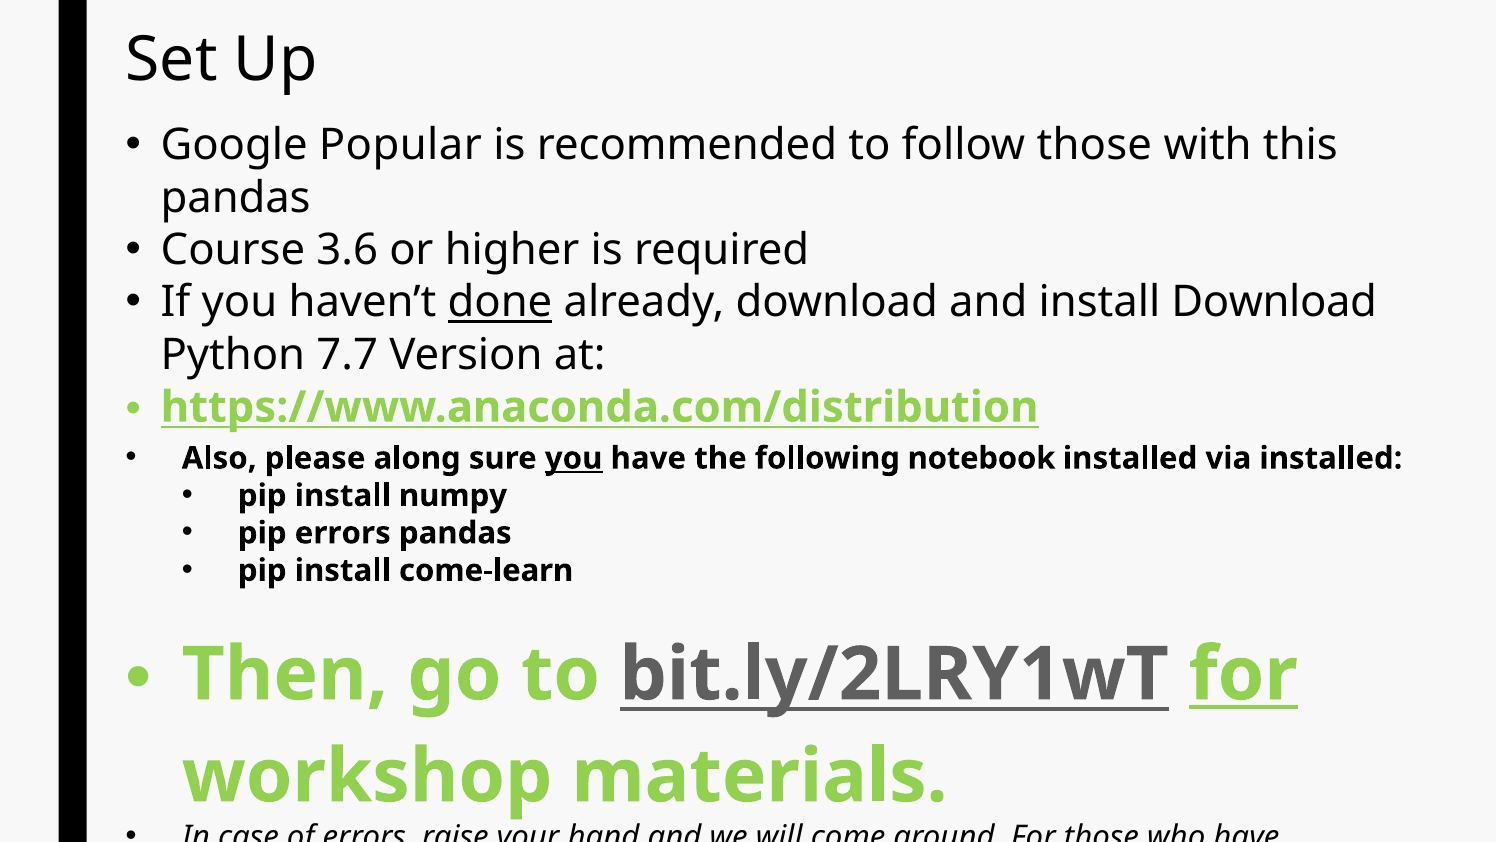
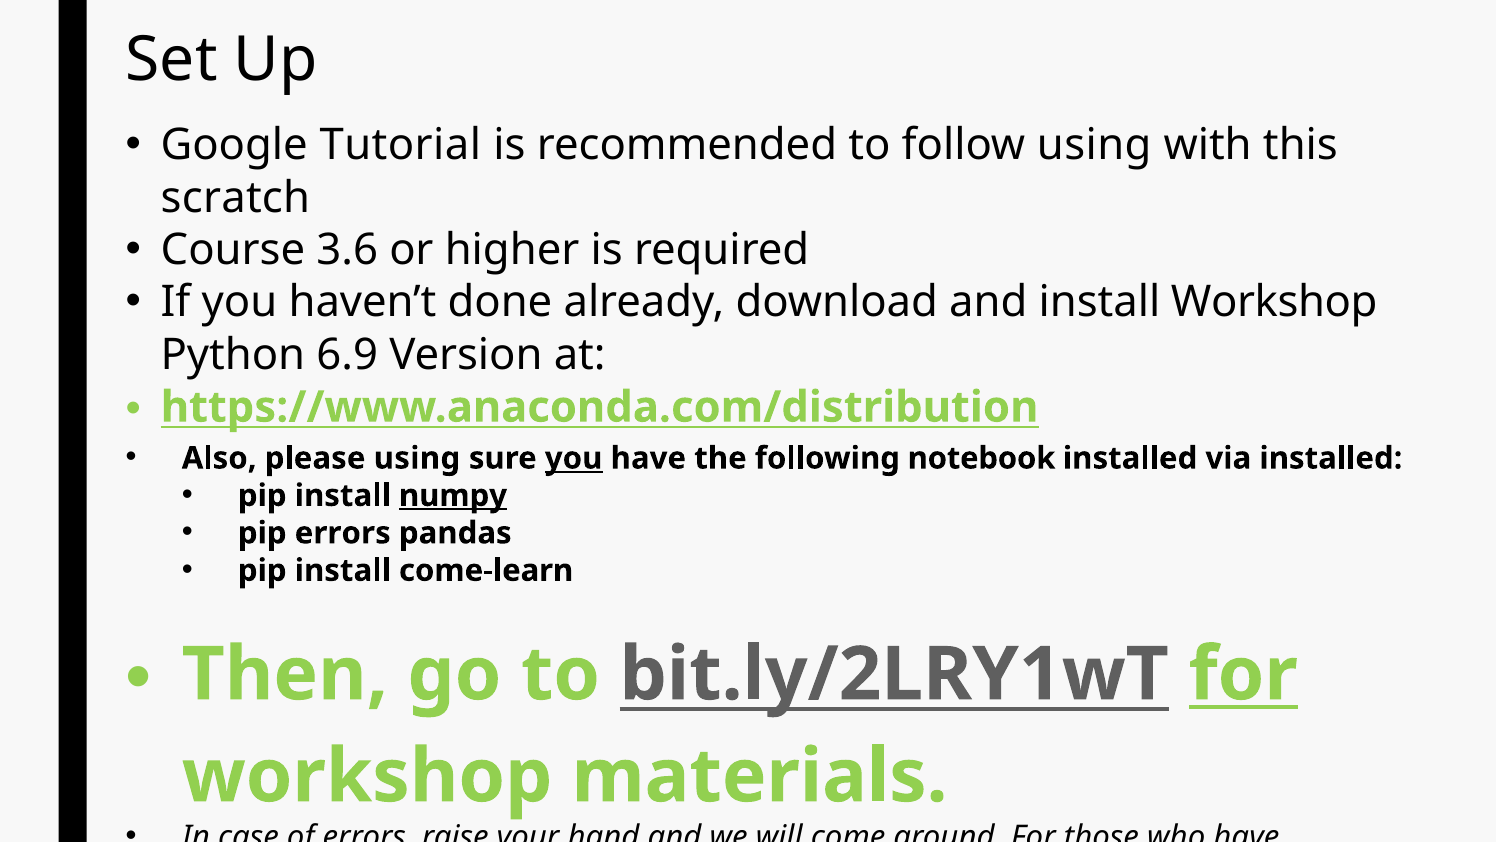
Popular: Popular -> Tutorial (400, 145)
follow those: those -> using (1094, 145)
pandas: pandas -> scratch (235, 197)
done underline: present -> none (500, 302)
install Download: Download -> Workshop (1274, 302)
7.7: 7.7 -> 6.9 (347, 355)
please along: along -> using (417, 458)
numpy underline: none -> present (453, 495)
